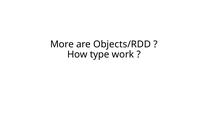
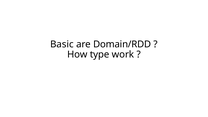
More: More -> Basic (62, 44)
Objects/RDD: Objects/RDD -> Domain/RDD (122, 44)
